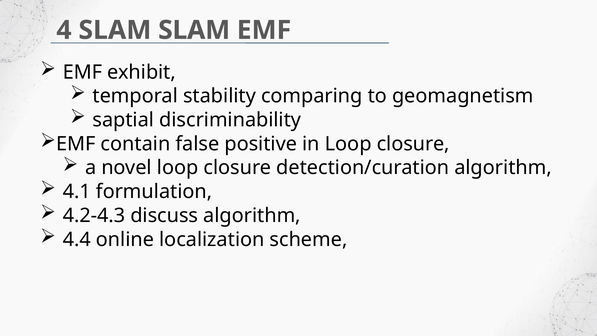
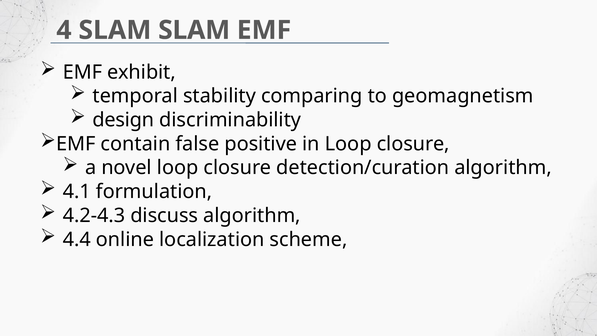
saptial: saptial -> design (123, 120)
